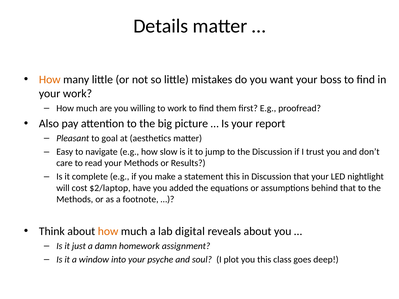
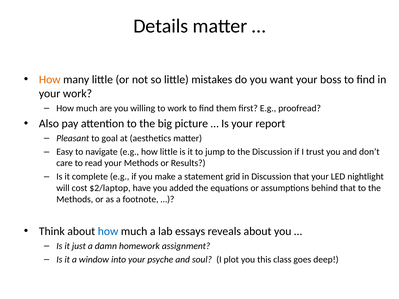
how slow: slow -> little (169, 152)
statement this: this -> grid (233, 177)
how colour: orange -> blue (108, 231)
digital: digital -> essays (190, 231)
